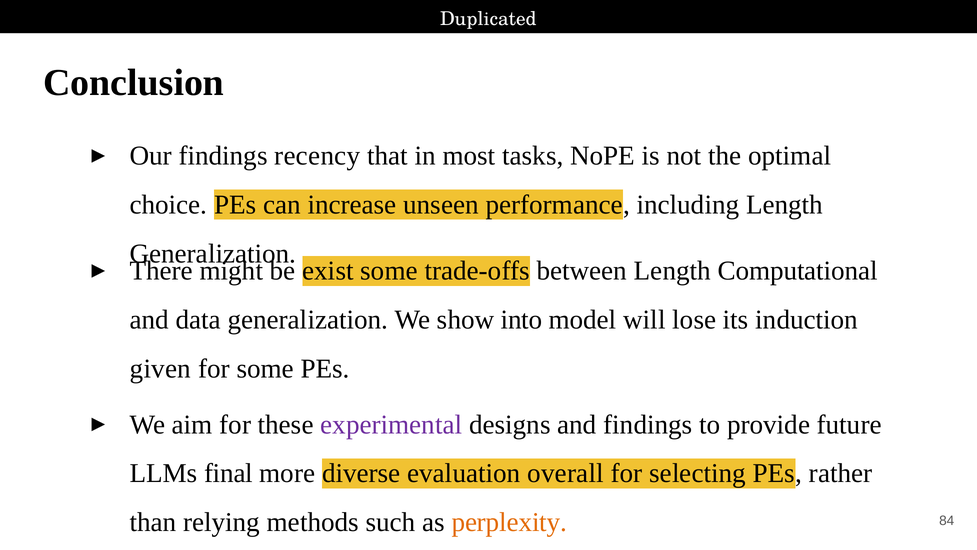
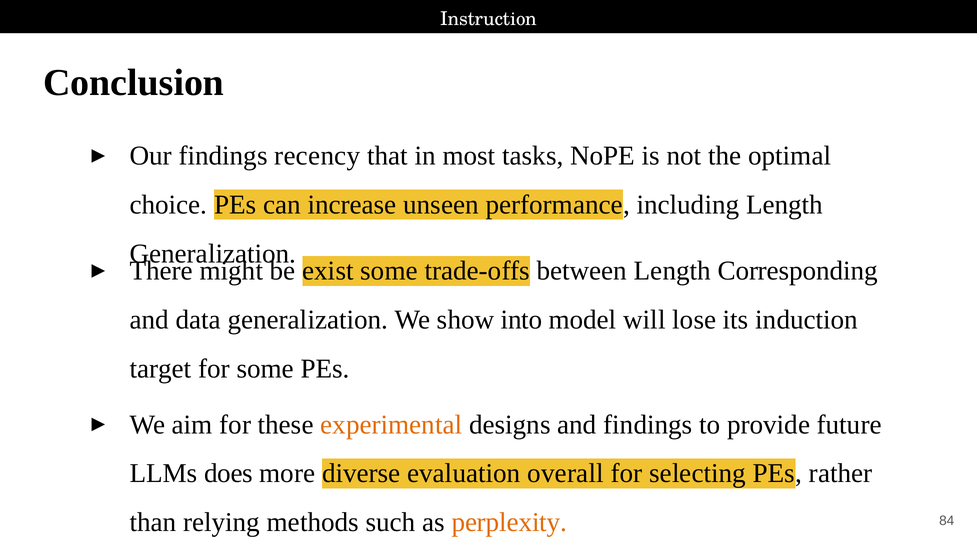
Duplicated: Duplicated -> Instruction (489, 19)
Computational: Computational -> Corresponding (798, 271)
given: given -> target (160, 368)
experimental colour: purple -> orange (391, 424)
final: final -> does (229, 473)
